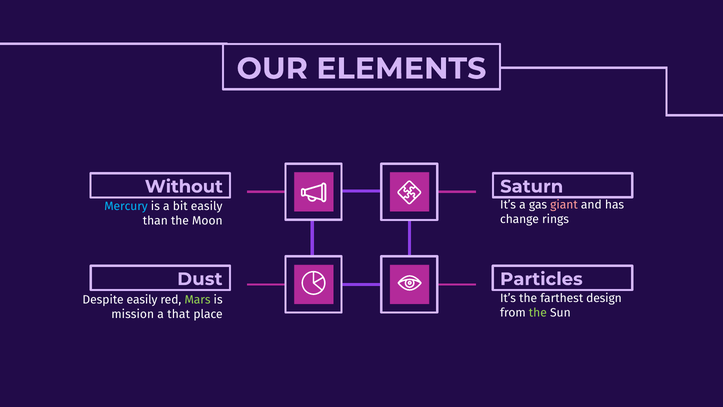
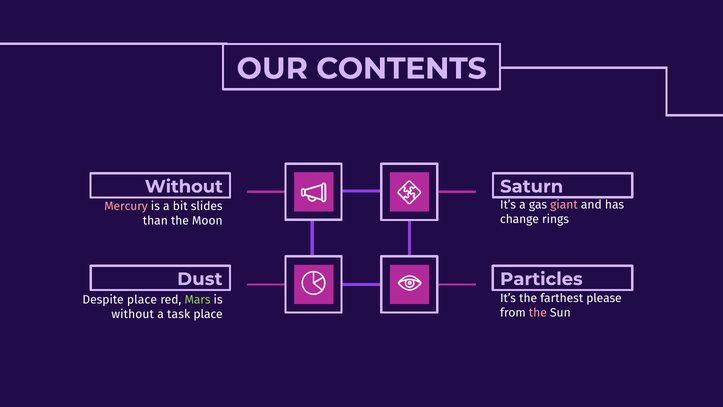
ELEMENTS: ELEMENTS -> CONTENTS (401, 69)
Mercury colour: light blue -> pink (126, 206)
bit easily: easily -> slides (207, 206)
design: design -> please (604, 298)
Despite easily: easily -> place (142, 300)
the colour: light green -> pink (538, 313)
mission: mission -> without (133, 314)
that: that -> task (179, 314)
